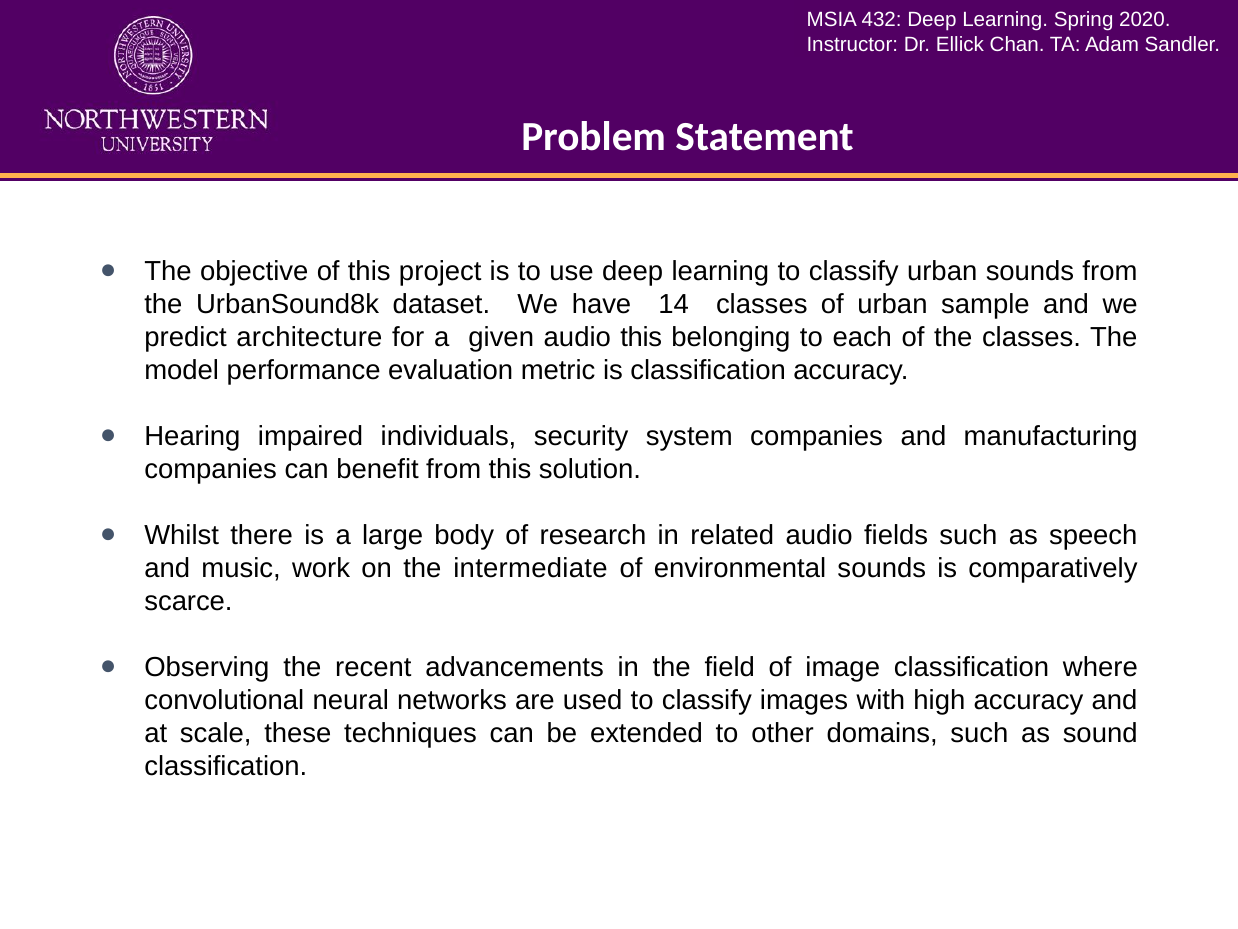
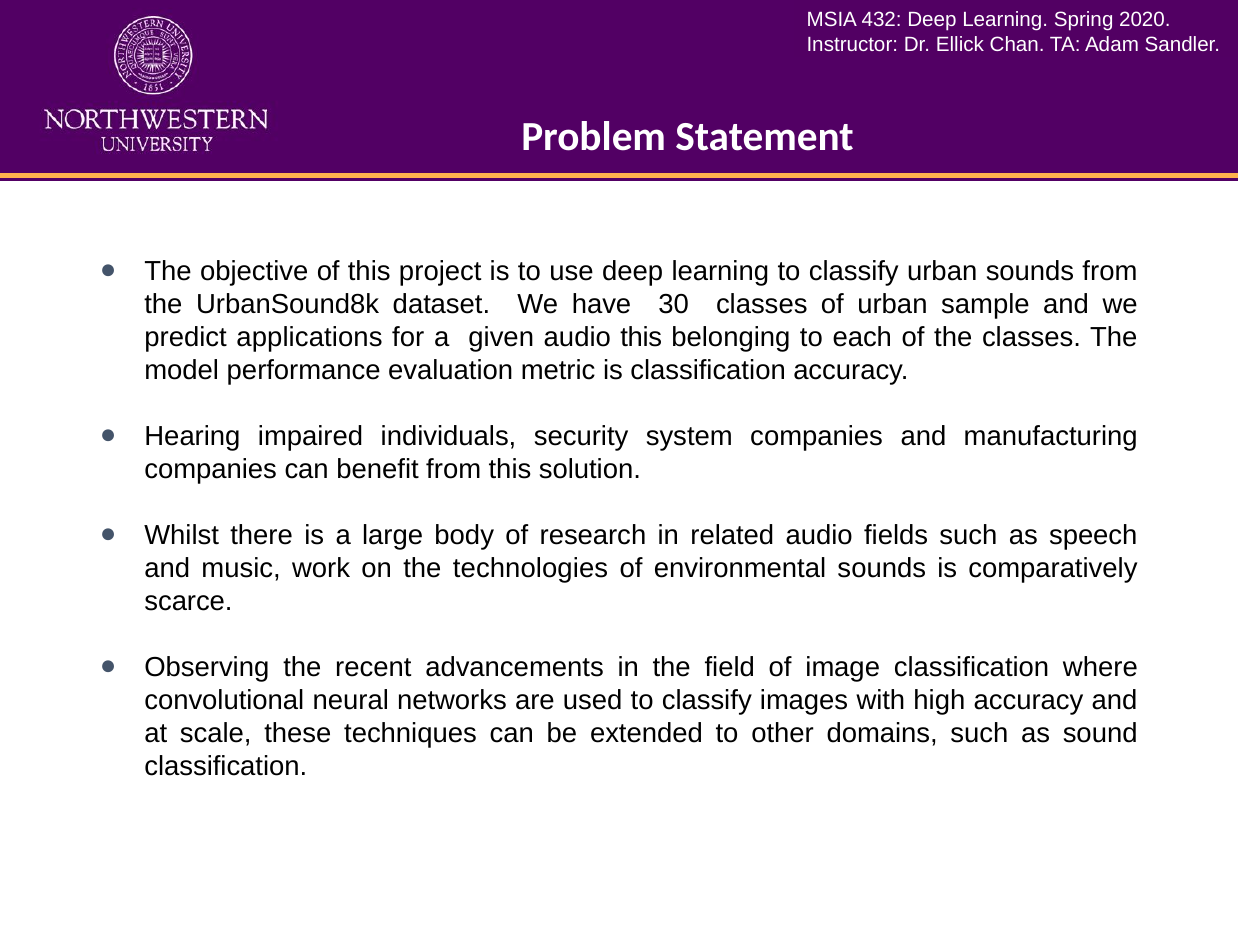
14: 14 -> 30 (674, 304)
architecture: architecture -> applications (309, 337)
intermediate: intermediate -> technologies (531, 568)
